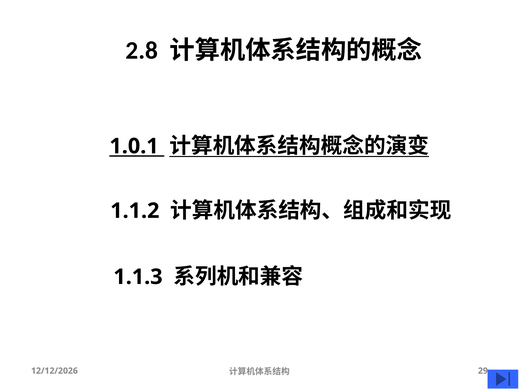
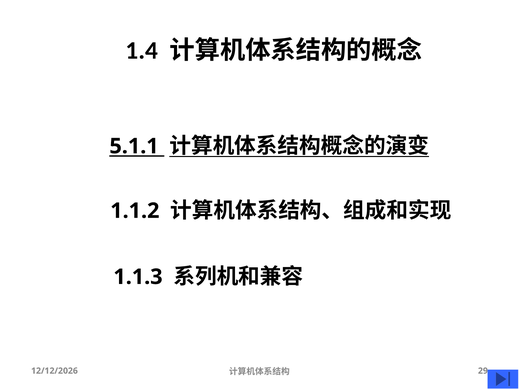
2.8: 2.8 -> 1.4 (142, 51)
1.0.1: 1.0.1 -> 5.1.1 (134, 146)
